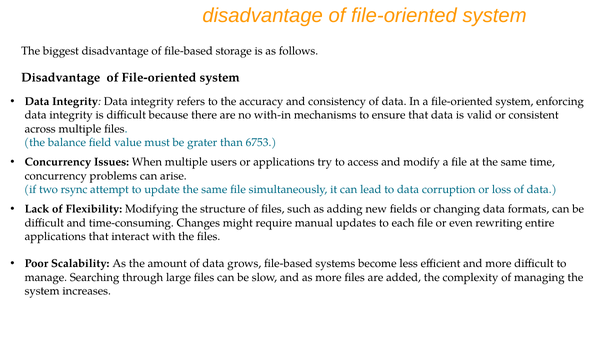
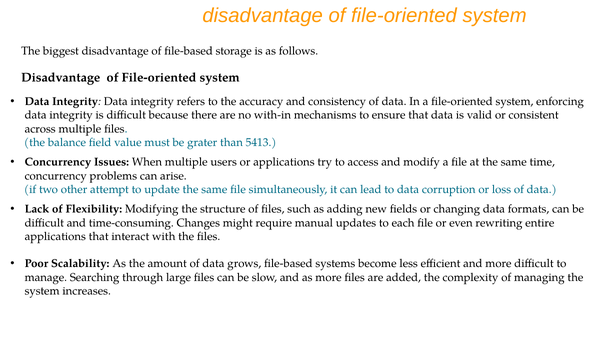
6753: 6753 -> 5413 (261, 143)
rsync: rsync -> other (74, 190)
